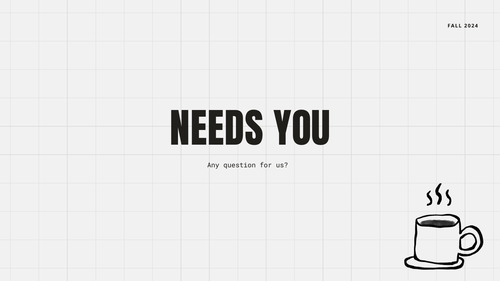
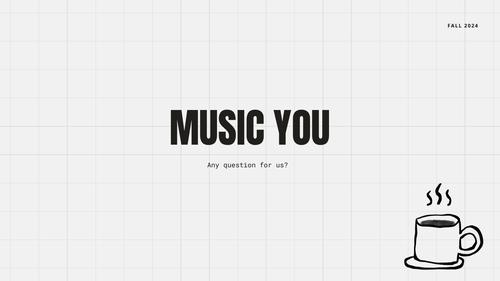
NEEDS: NEEDS -> MUSIC (217, 132)
